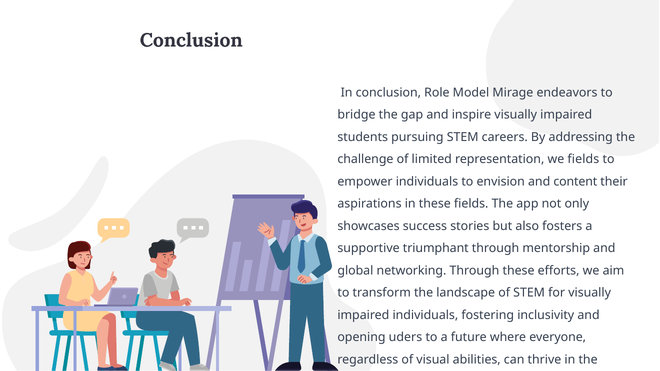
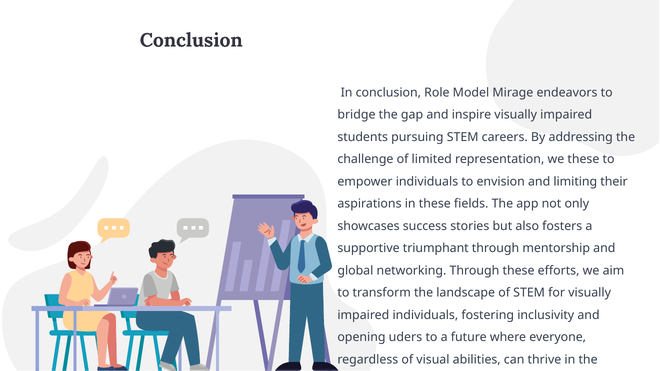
we fields: fields -> these (583, 159)
content: content -> limiting (575, 182)
